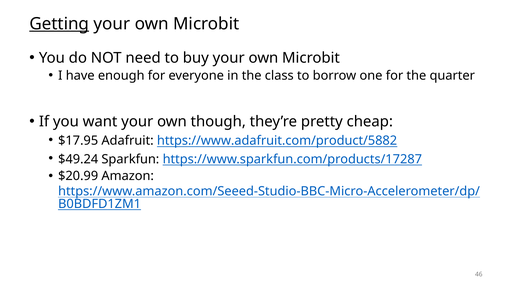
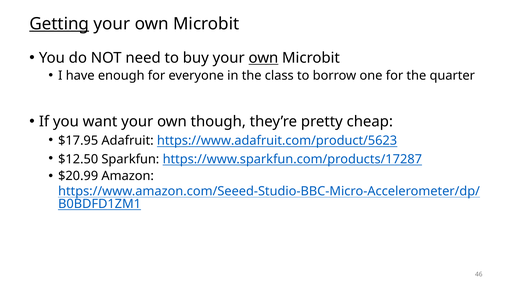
own underline: none -> present (263, 58)
https://www.adafruit.com/product/5882: https://www.adafruit.com/product/5882 -> https://www.adafruit.com/product/5623 (277, 141)
$49.24: $49.24 -> $12.50 (78, 159)
